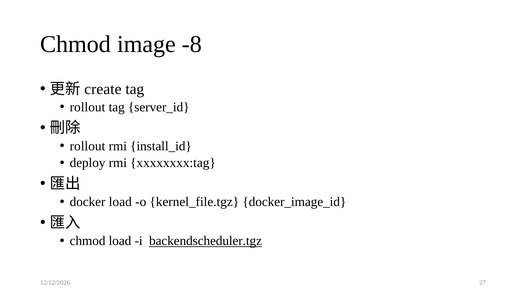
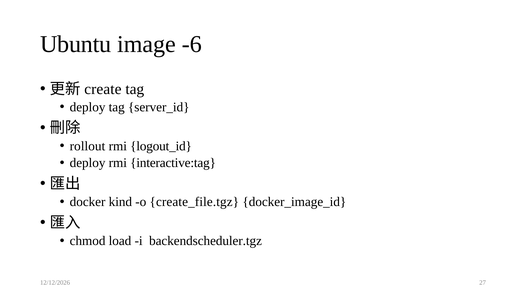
Chmod: Chmod -> Ubuntu (76, 44)
-8: -8 -> -6 (192, 44)
rollout: rollout -> deploy (88, 107)
install_id: install_id -> logout_id (161, 146)
xxxxxxxx:tag: xxxxxxxx:tag -> interactive:tag (173, 163)
docker load: load -> kind (120, 202)
kernel_file.tgz: kernel_file.tgz -> create_file.tgz (194, 202)
backendscheduler.tgz underline: present -> none (206, 241)
